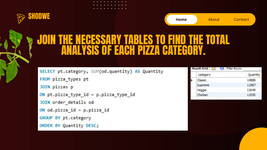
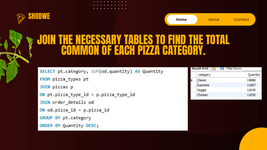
ANALYSIS: ANALYSIS -> COMMON (80, 51)
